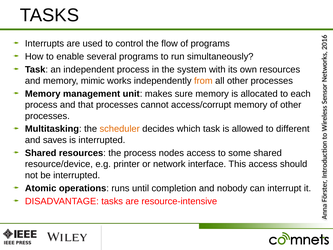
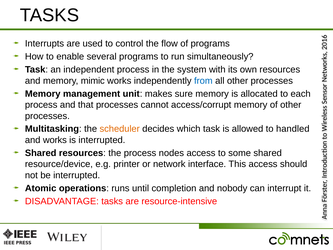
from colour: orange -> blue (203, 81)
different: different -> handled (293, 129)
and saves: saves -> works (55, 140)
